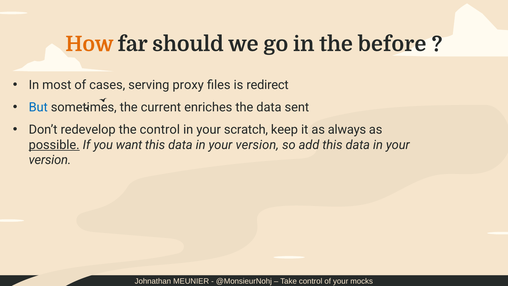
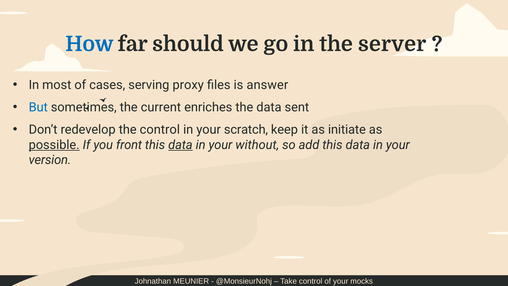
How colour: orange -> blue (89, 44)
before: before -> server (392, 44)
redirect: redirect -> answer (267, 85)
always: always -> initiate (347, 129)
want: want -> front (129, 145)
data underline: none -> present (180, 145)
version: version -> without (257, 145)
